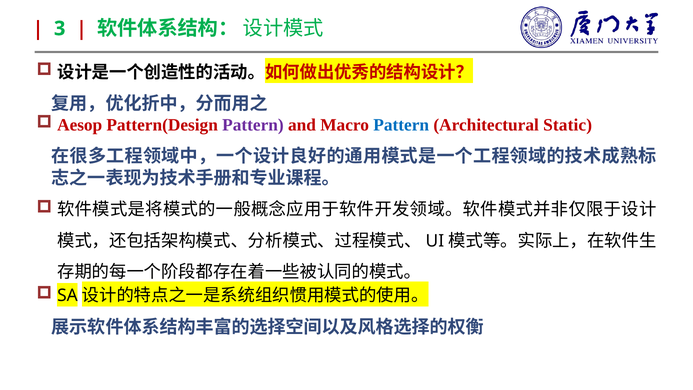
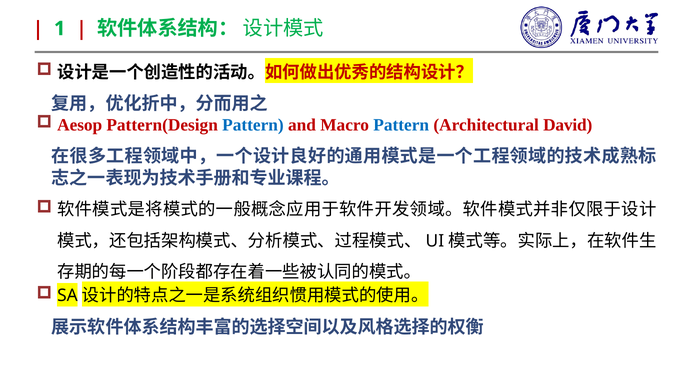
3: 3 -> 1 (60, 29)
Pattern colour: purple -> blue (253, 125)
Static: Static -> David (568, 125)
